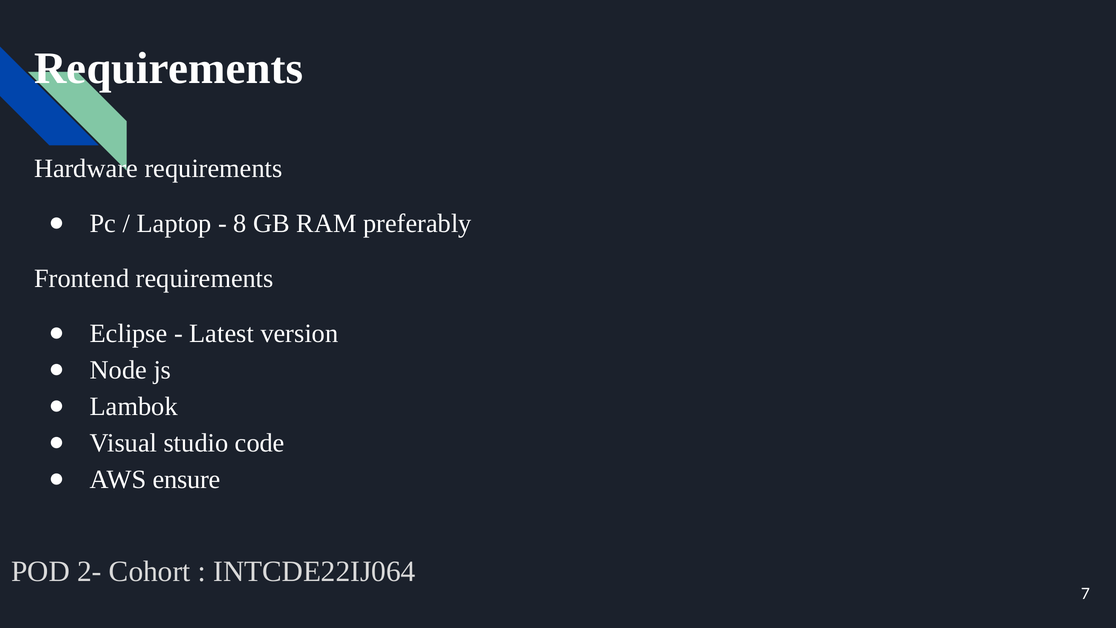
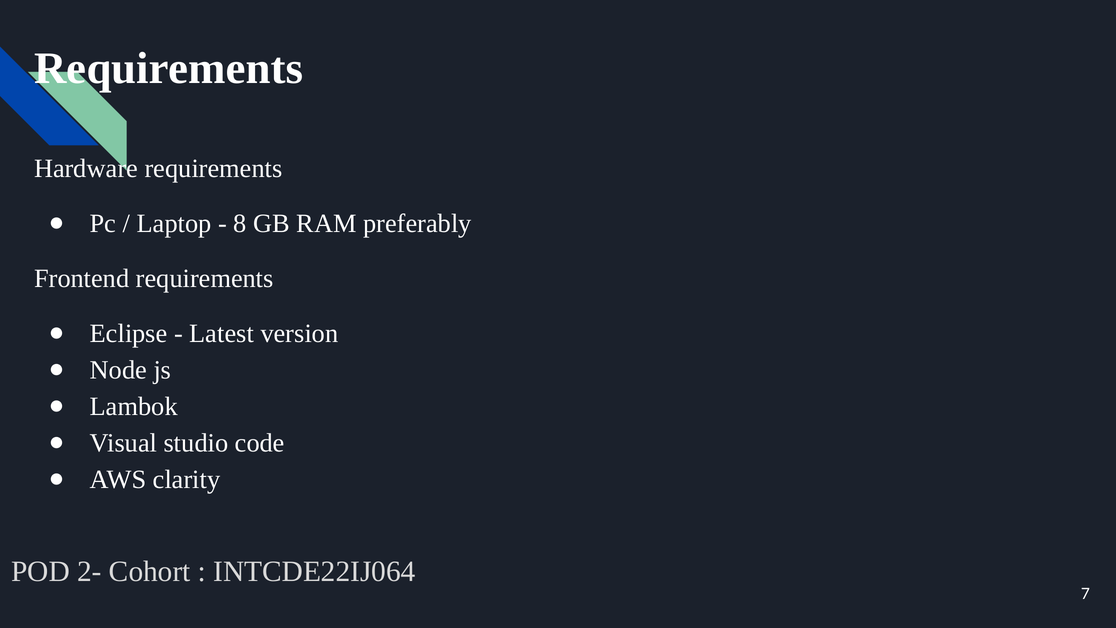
ensure: ensure -> clarity (187, 479)
